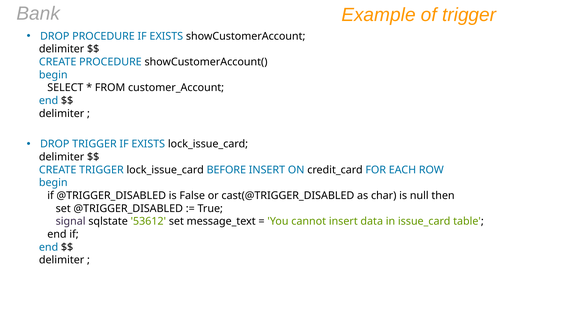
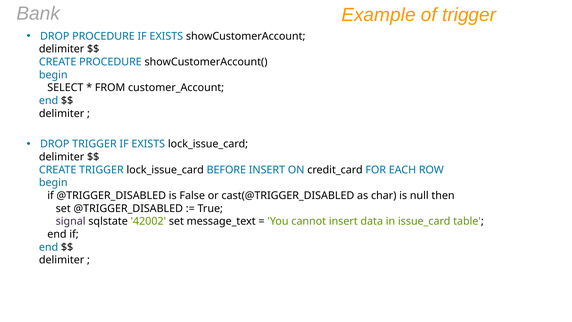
53612: 53612 -> 42002 (148, 221)
